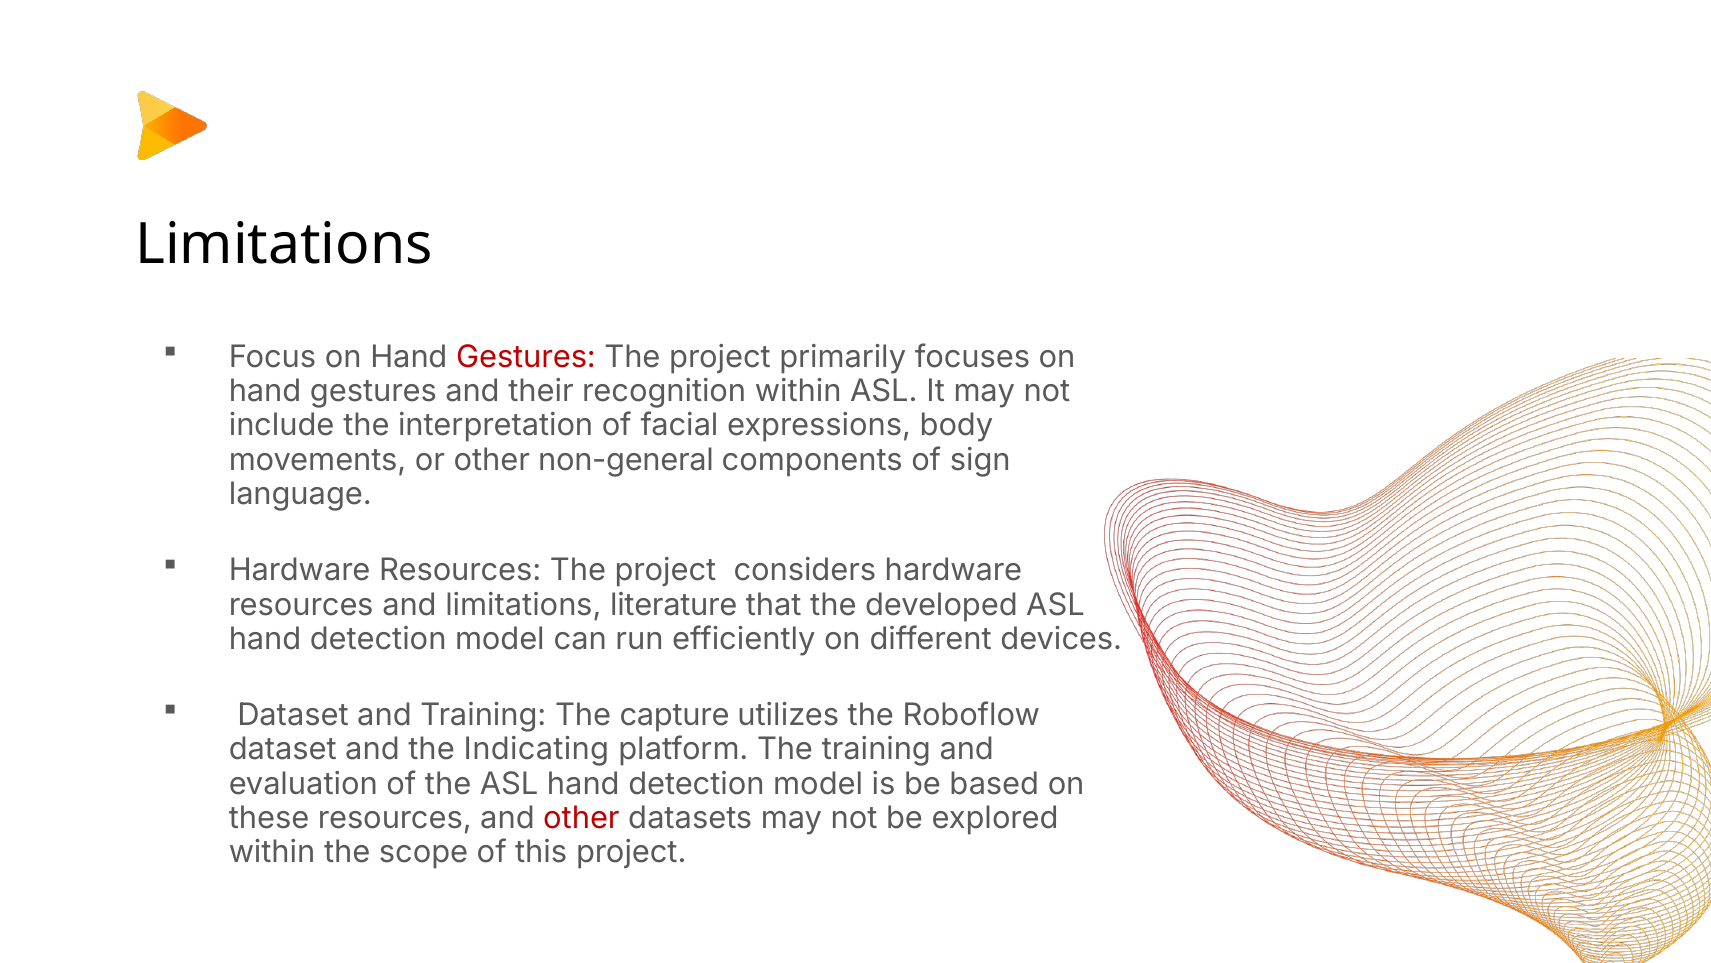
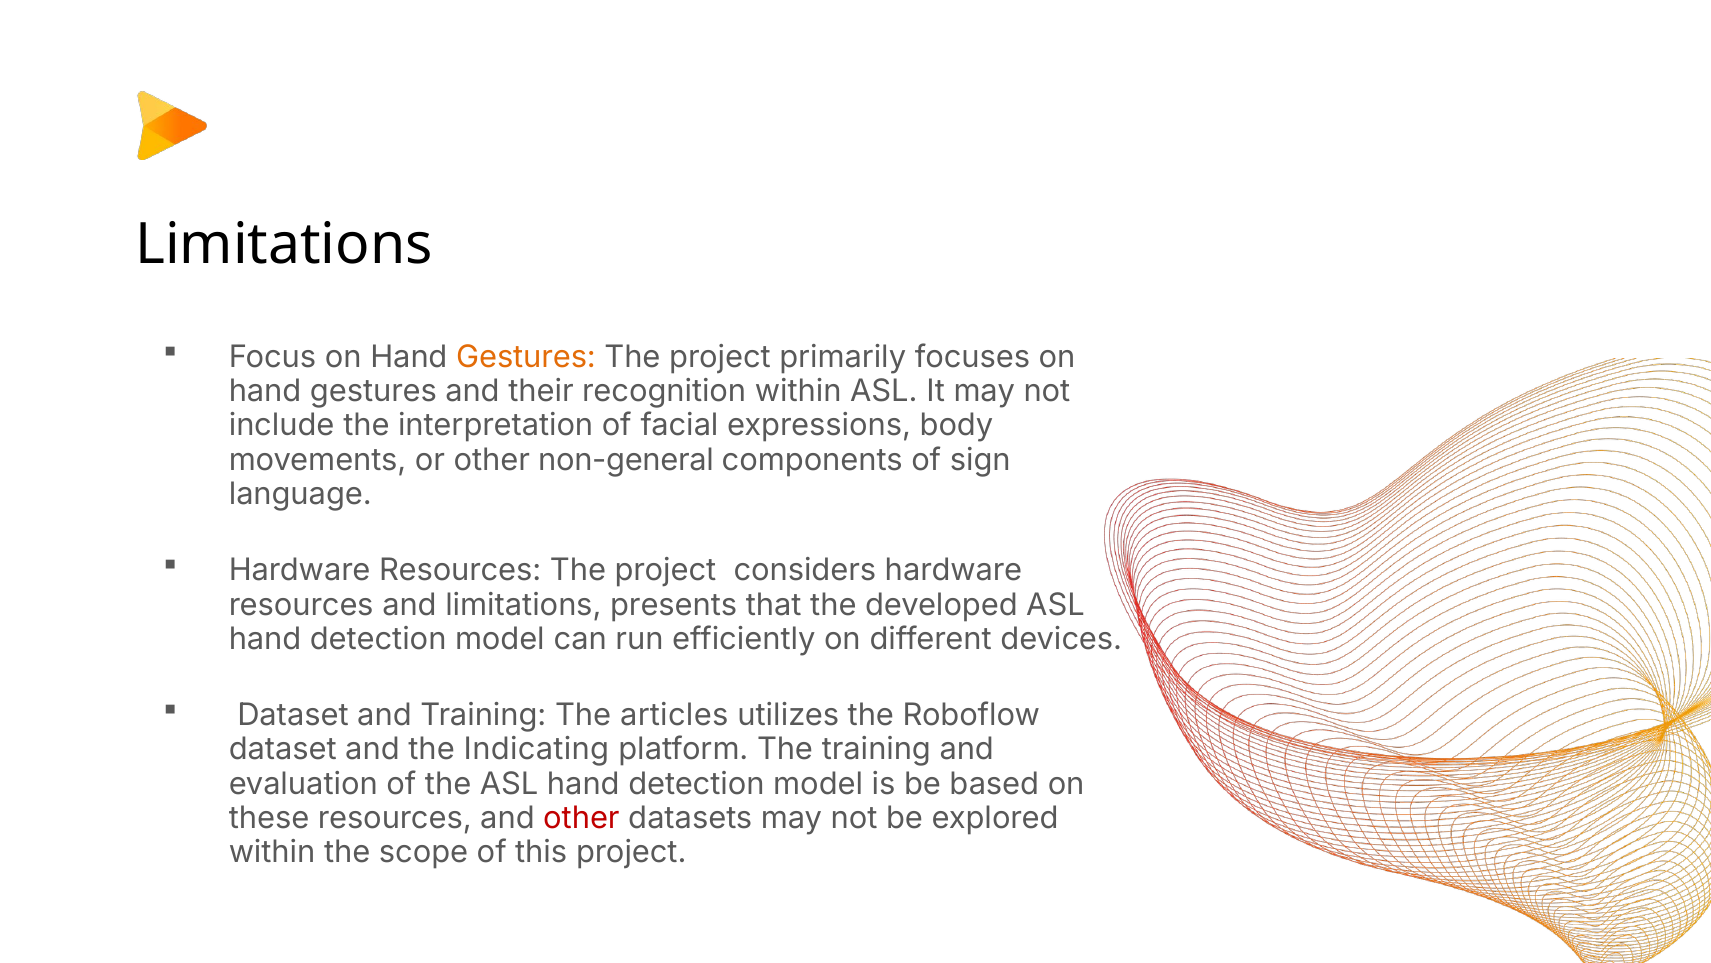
Gestures colour: red -> orange (526, 357)
literature: literature -> presents (674, 604)
capture: capture -> articles (674, 715)
